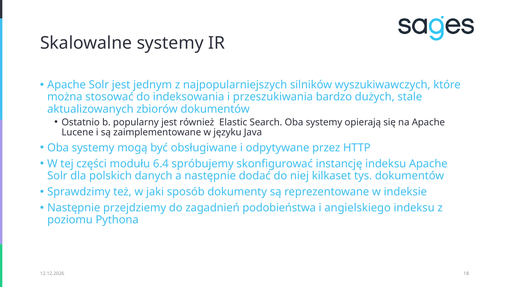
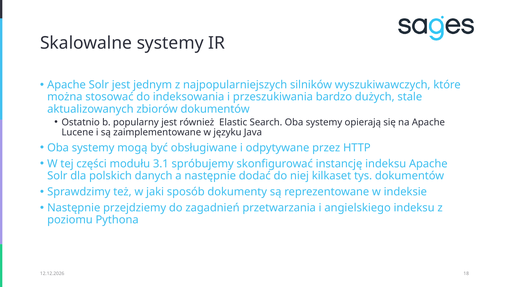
6.4: 6.4 -> 3.1 (161, 163)
podobieństwa: podobieństwa -> przetwarzania (279, 207)
